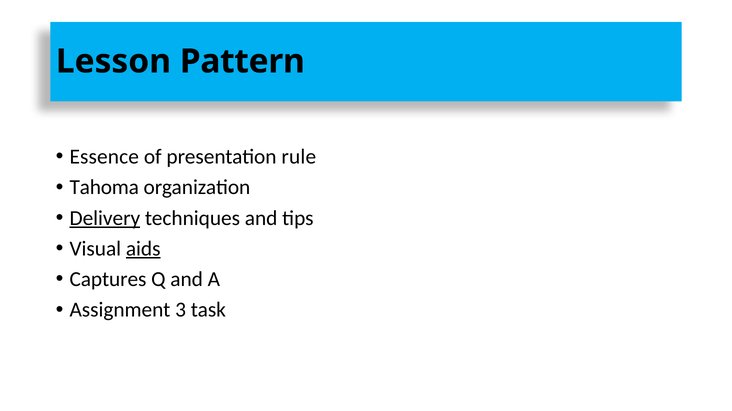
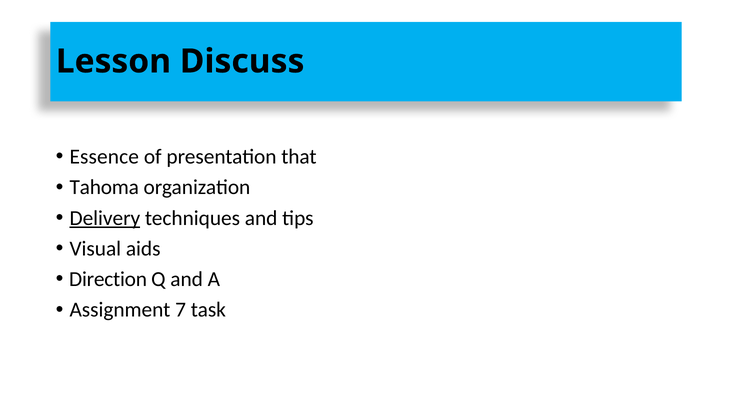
Pattern: Pattern -> Discuss (242, 61)
rule: rule -> that (299, 157)
aids underline: present -> none (143, 249)
Captures: Captures -> Direction (108, 280)
3: 3 -> 7 (181, 310)
